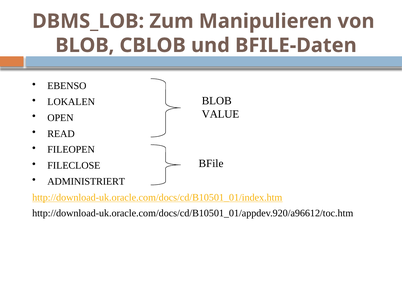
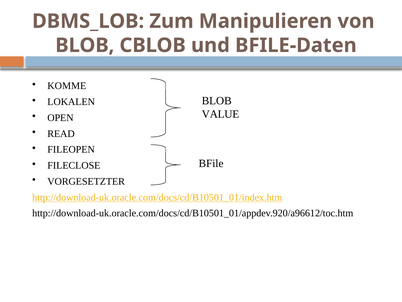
EBENSO: EBENSO -> KOMME (67, 86)
ADMINISTRIERT: ADMINISTRIERT -> VORGESETZTER (86, 181)
